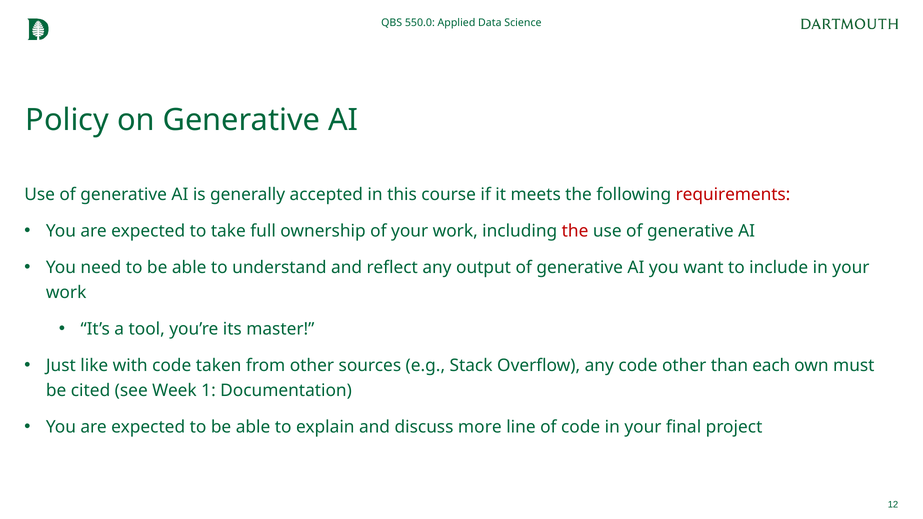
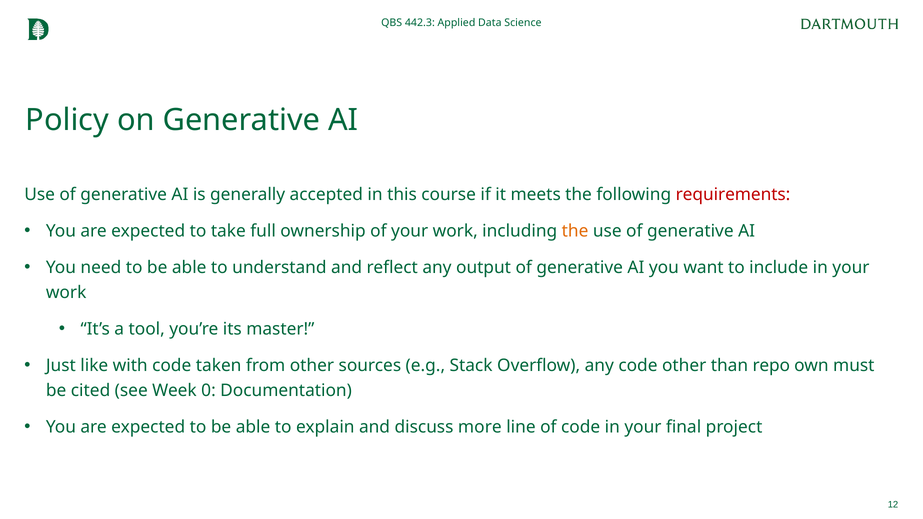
550.0: 550.0 -> 442.3 (420, 23)
the colour: red -> orange (575, 231)
each: each -> repo (771, 366)
1: 1 -> 0 (208, 391)
